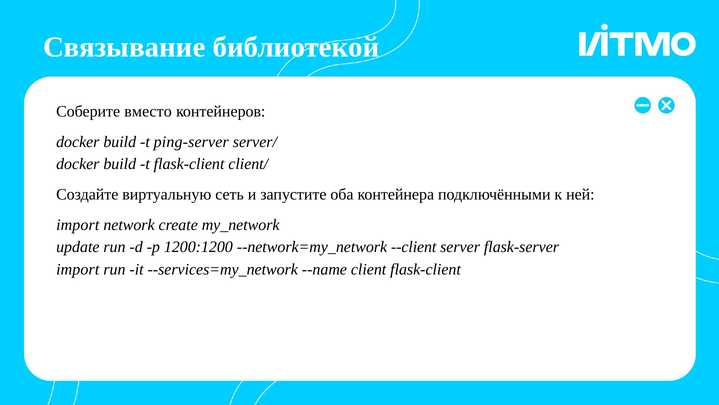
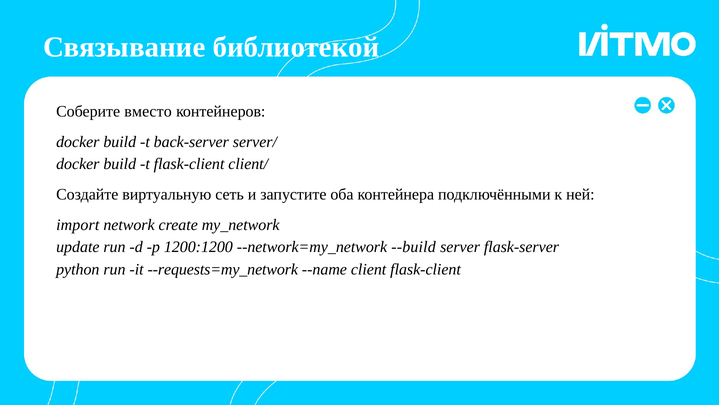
ping-server: ping-server -> back-server (191, 142)
--client: --client -> --build (414, 247)
import: import -> python (78, 269)
--services=my_network: --services=my_network -> --requests=my_network (223, 269)
